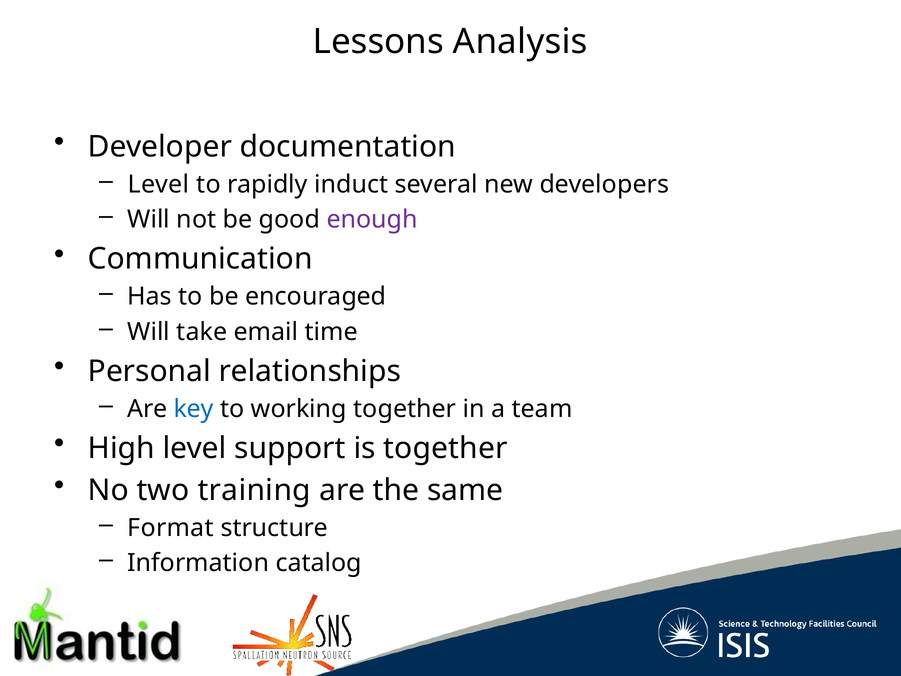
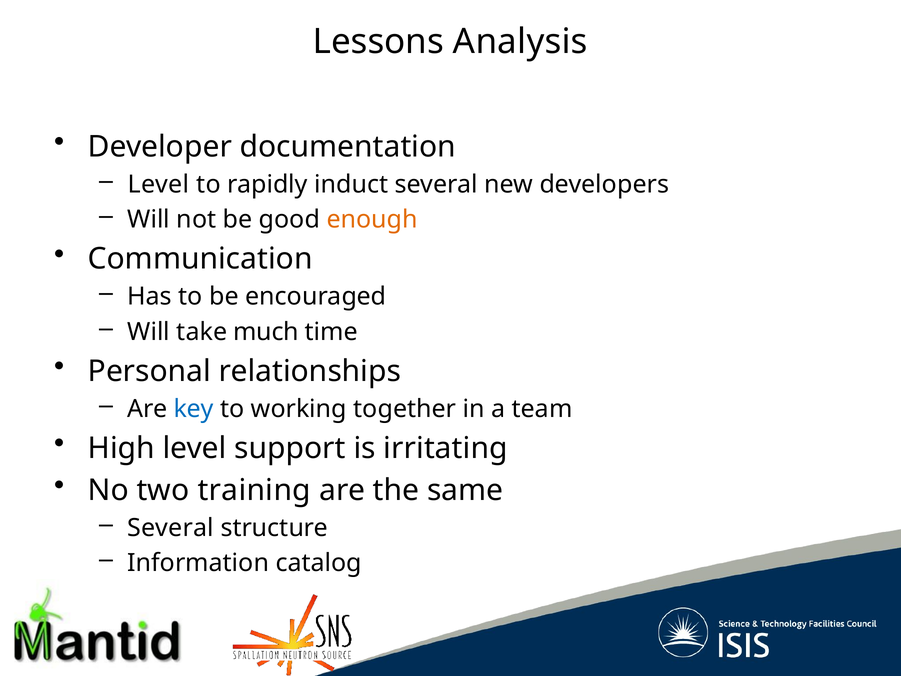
enough colour: purple -> orange (372, 220)
email: email -> much (266, 332)
is together: together -> irritating (446, 448)
Format: Format -> Several (171, 528)
